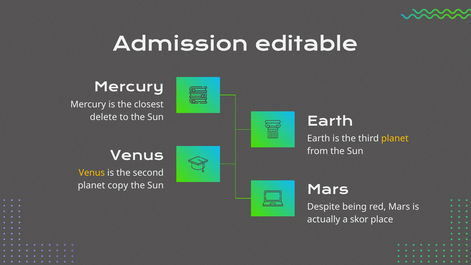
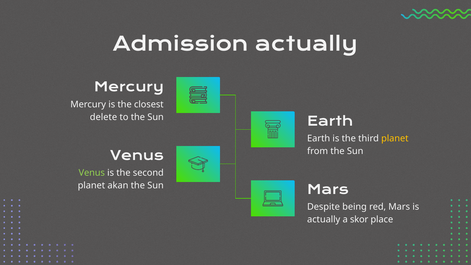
Admission editable: editable -> actually (306, 44)
Venus colour: yellow -> light green (92, 173)
copy: copy -> akan (118, 185)
